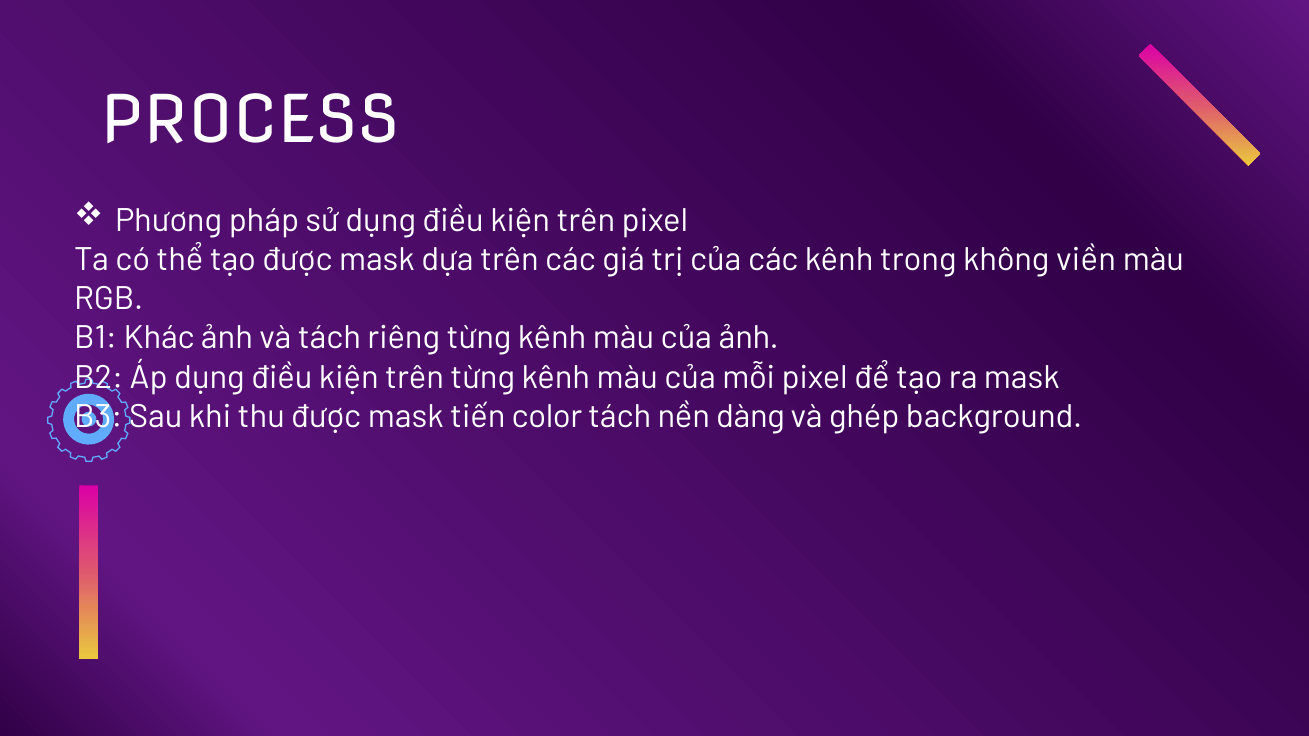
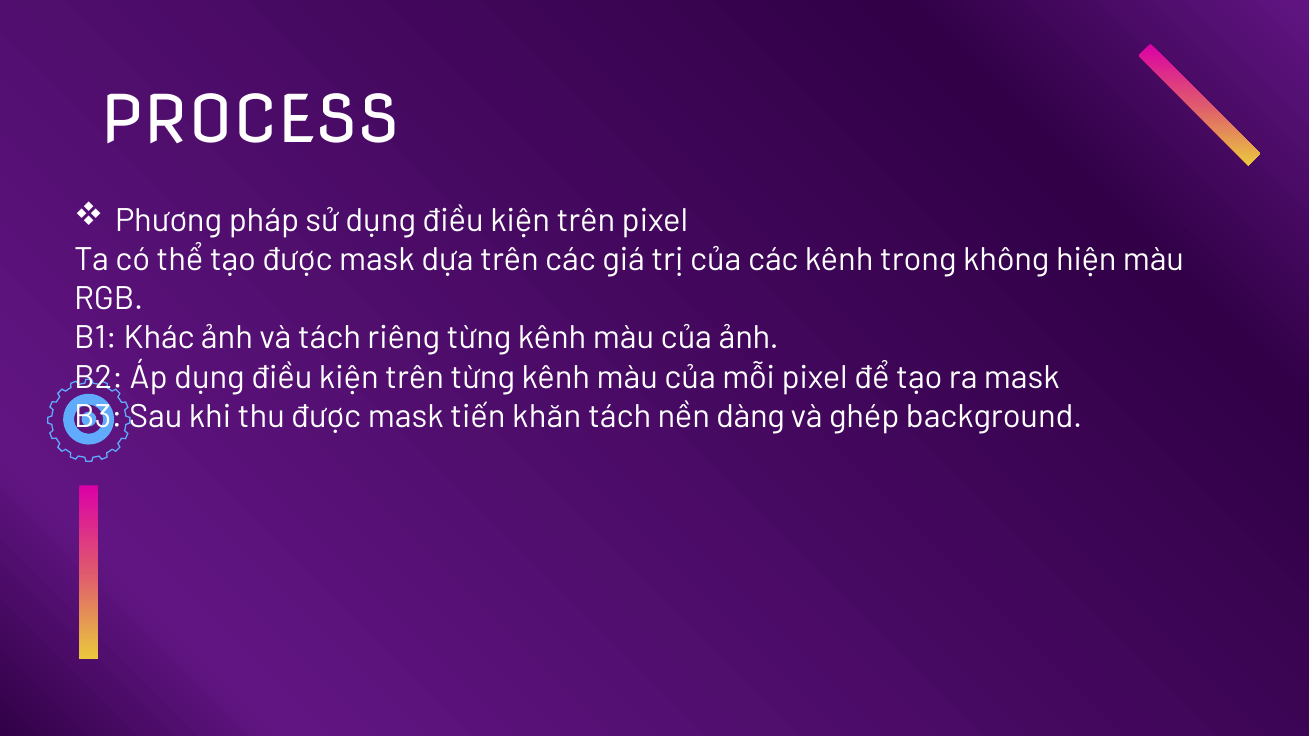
viền: viền -> hiện (1086, 260)
color: color -> khăn (547, 417)
